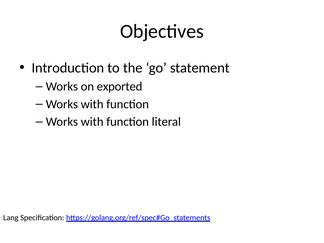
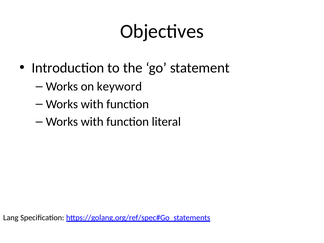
exported: exported -> keyword (119, 87)
